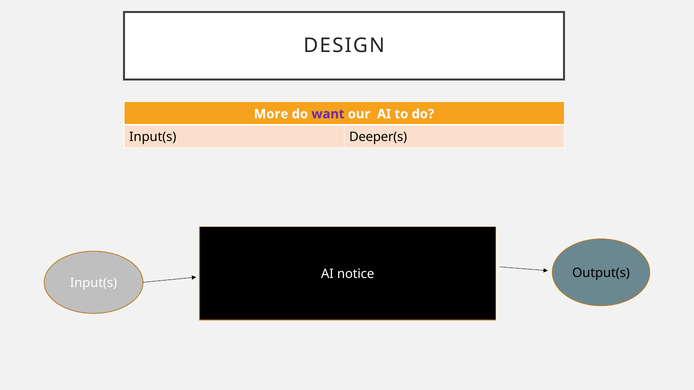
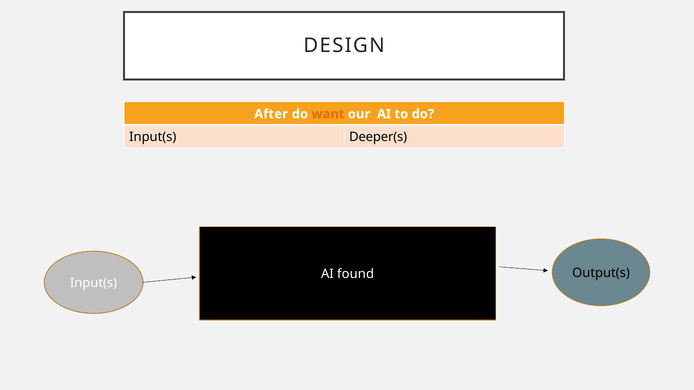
More: More -> After (271, 114)
want colour: purple -> orange (328, 114)
notice: notice -> found (356, 274)
